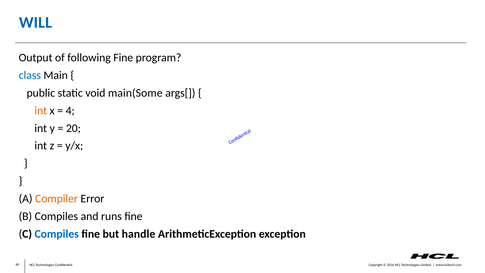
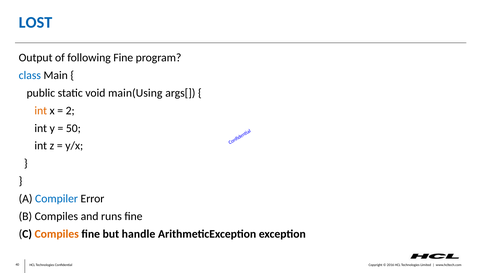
WILL: WILL -> LOST (36, 22)
main(Some: main(Some -> main(Using (135, 93)
4: 4 -> 2 (70, 111)
20: 20 -> 50 (73, 128)
Compiler colour: orange -> blue (57, 199)
Compiles colour: blue -> orange (57, 234)
